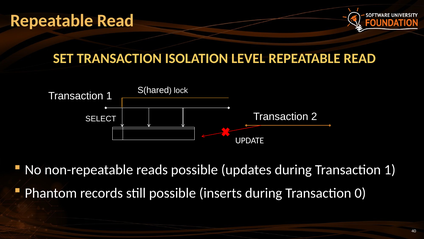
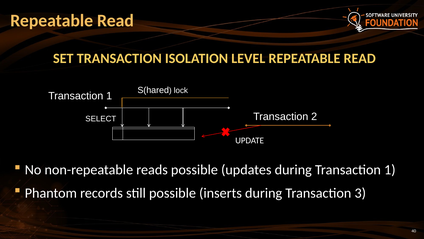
0: 0 -> 3 (360, 193)
